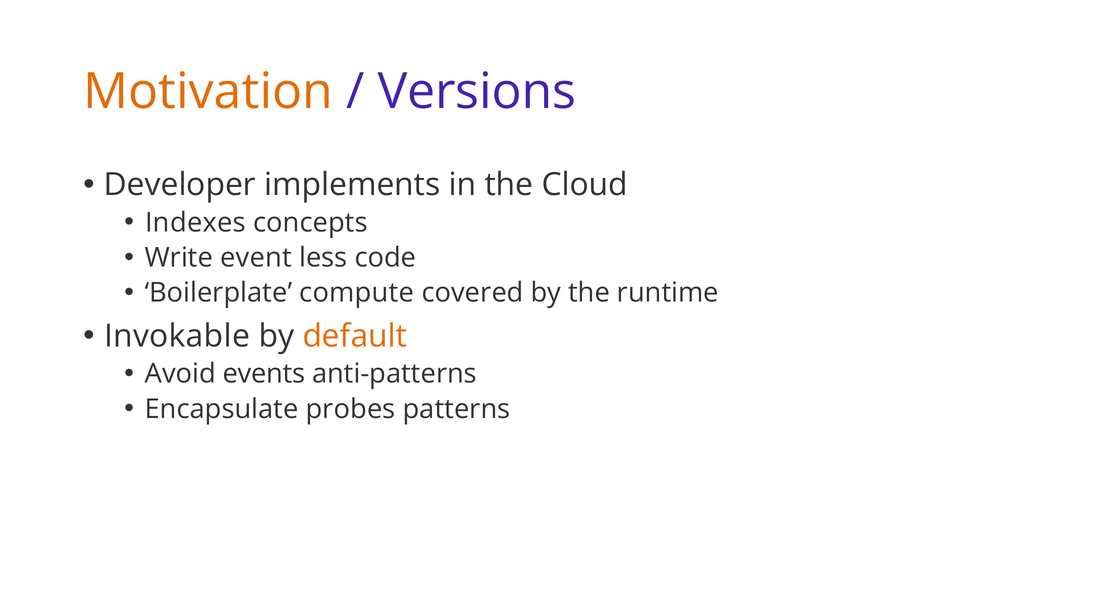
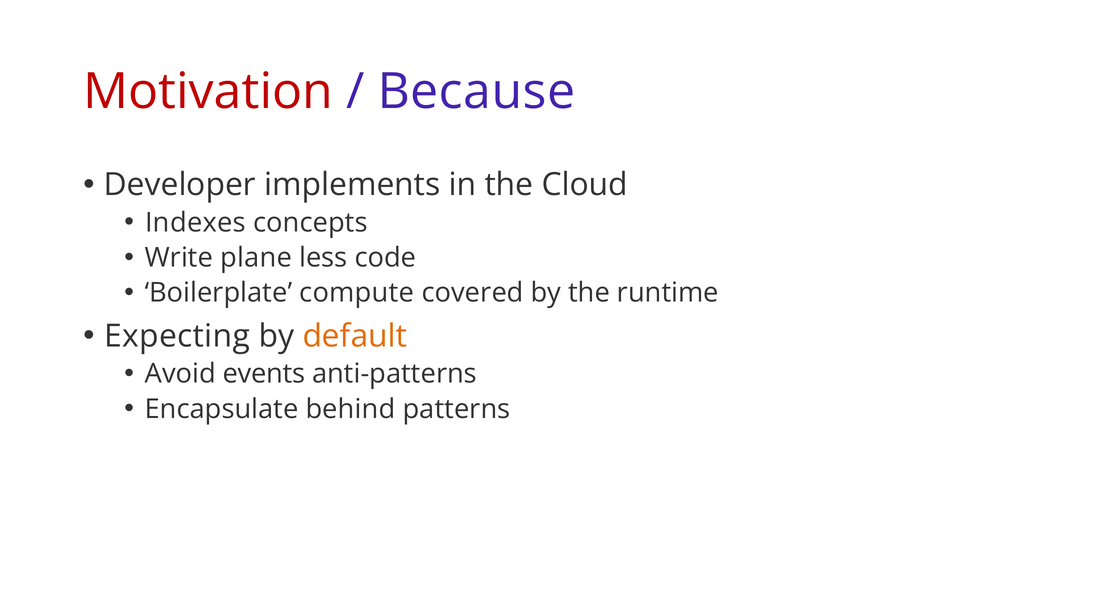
Motivation colour: orange -> red (208, 92)
Versions: Versions -> Because (476, 92)
event: event -> plane (256, 258)
Invokable: Invokable -> Expecting (177, 336)
probes: probes -> behind (351, 409)
